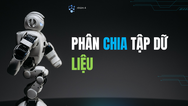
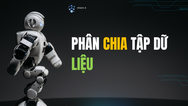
CHIA colour: light blue -> yellow (115, 45)
